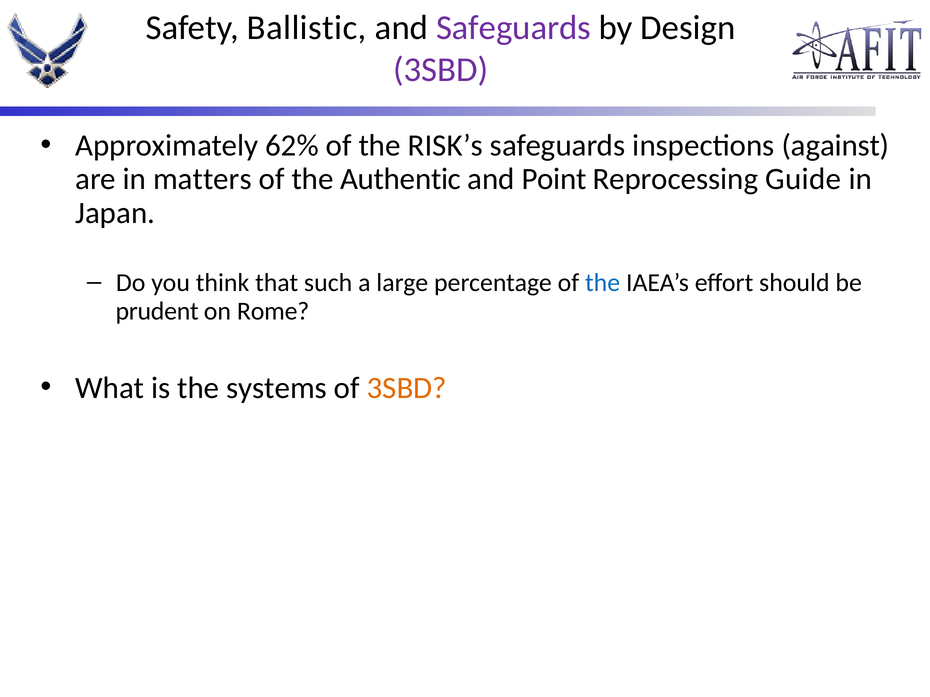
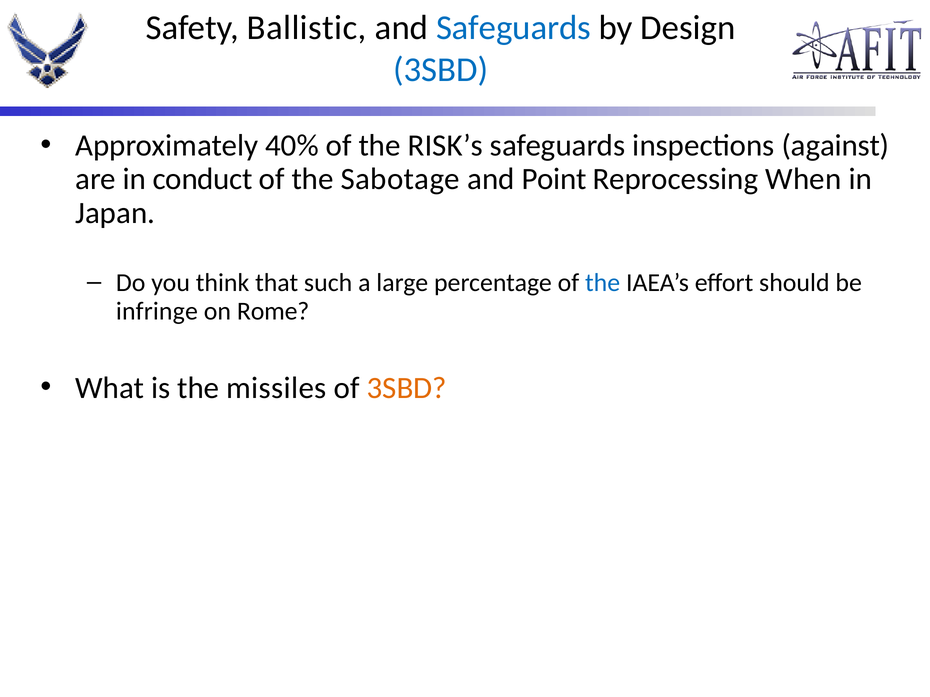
Safeguards colour: purple -> blue (513, 28)
3SBD colour: purple -> blue (441, 70)
62%: 62% -> 40% (292, 146)
matters: matters -> conduct (203, 179)
Authentic: Authentic -> Sabotage (400, 179)
Guide: Guide -> When (803, 179)
prudent: prudent -> infringe (157, 311)
systems: systems -> missiles (276, 388)
